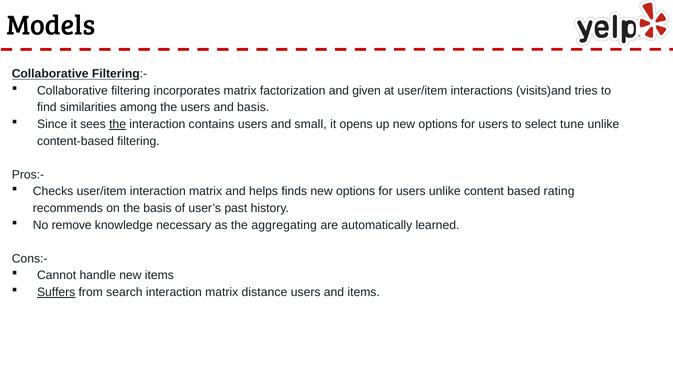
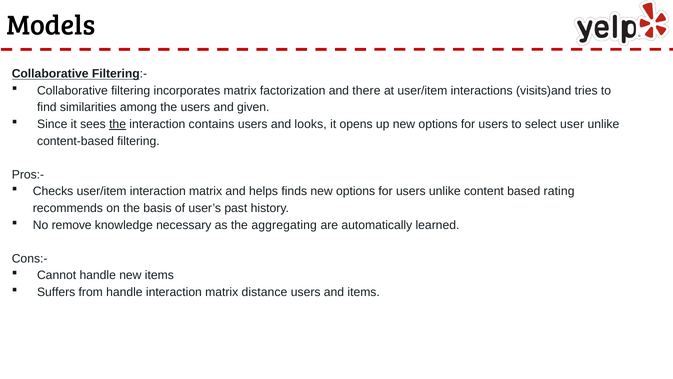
given: given -> there (366, 91)
and basis: basis -> given (253, 107)
small: small -> looks (311, 124)
tune: tune -> user (572, 124)
Suffers underline: present -> none (56, 292)
from search: search -> handle (124, 292)
